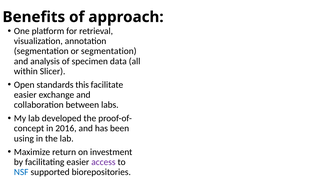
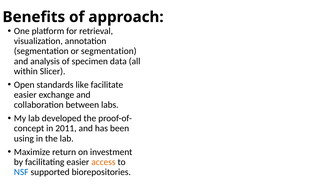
this: this -> like (82, 85)
2016: 2016 -> 2011 (66, 129)
access colour: purple -> orange (103, 162)
